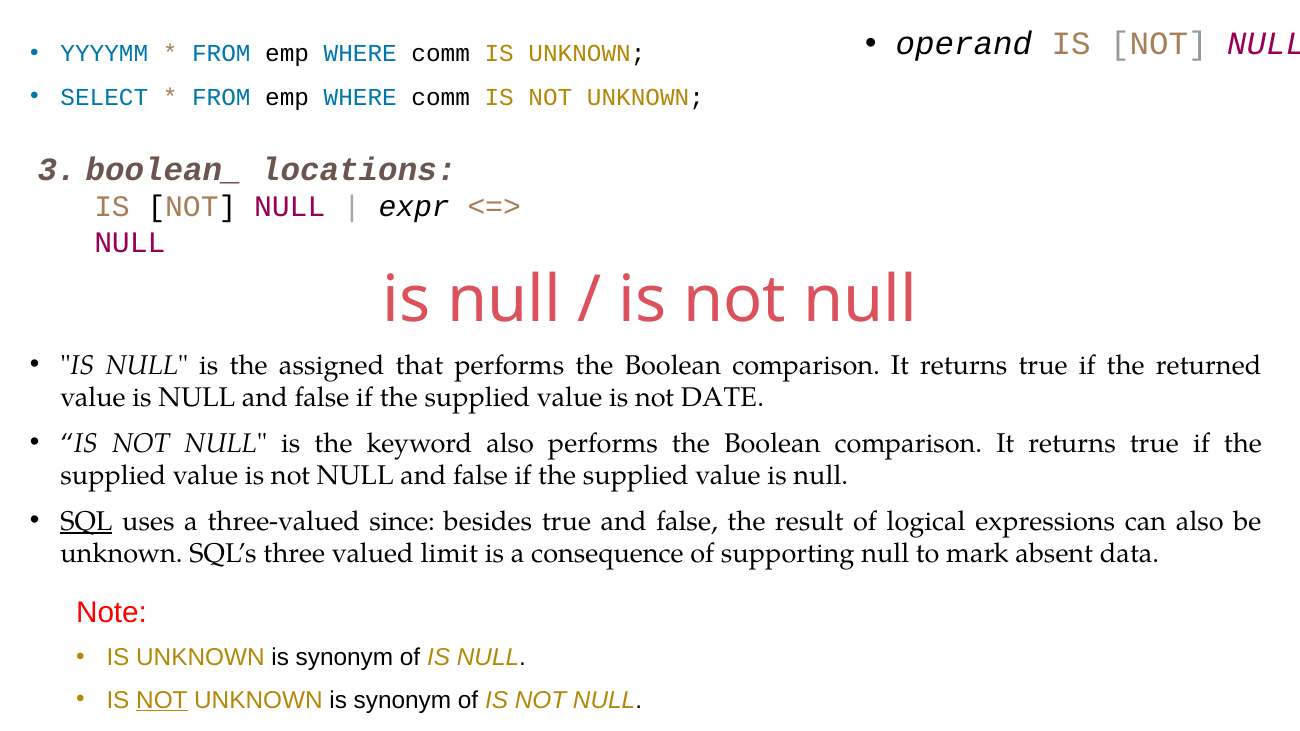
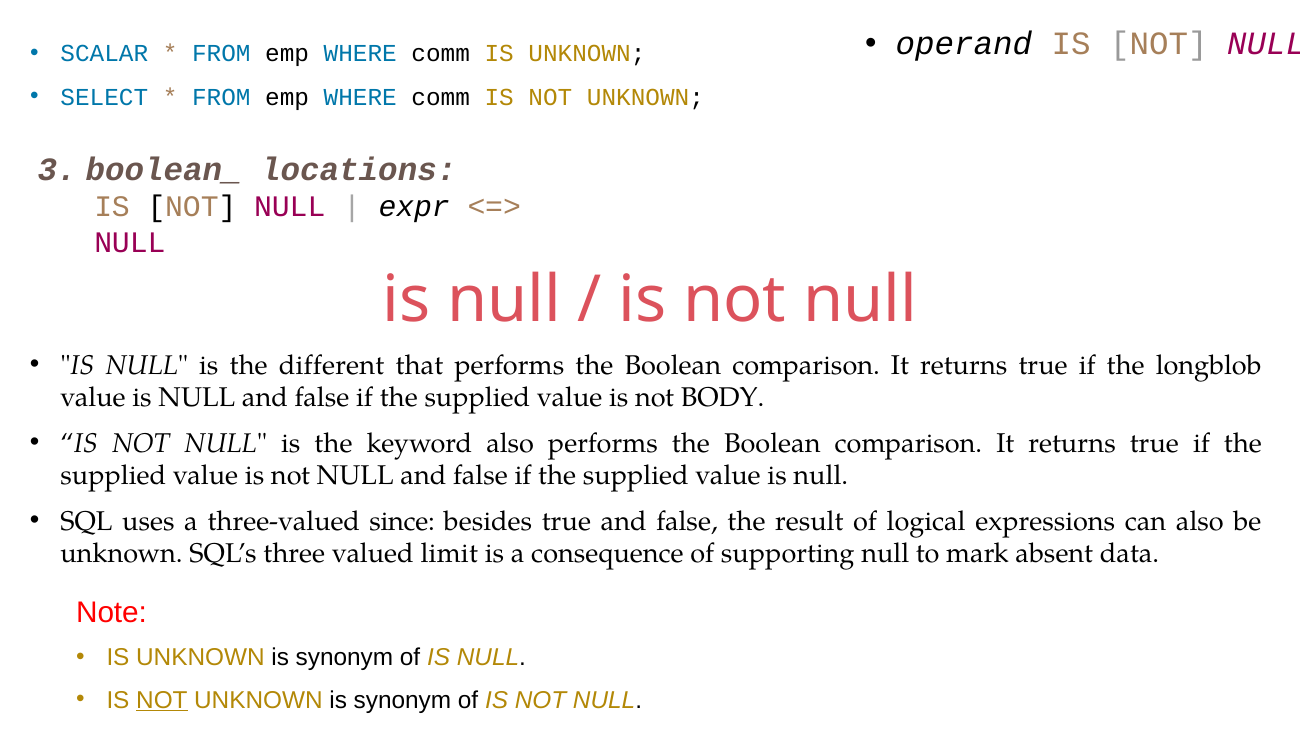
YYYYMM: YYYYMM -> SCALAR (104, 53)
assigned: assigned -> different (332, 366)
returned: returned -> longblob (1209, 366)
DATE: DATE -> BODY (723, 398)
SQL underline: present -> none (86, 522)
